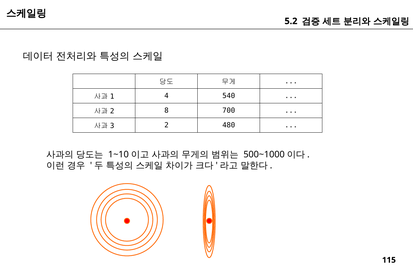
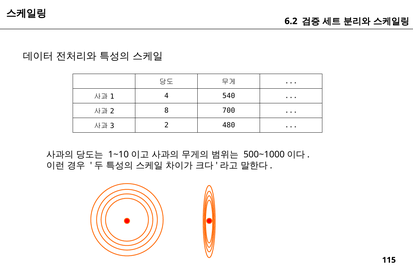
5.2: 5.2 -> 6.2 (291, 21)
